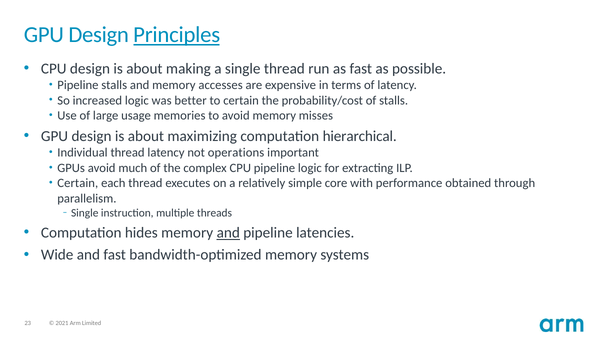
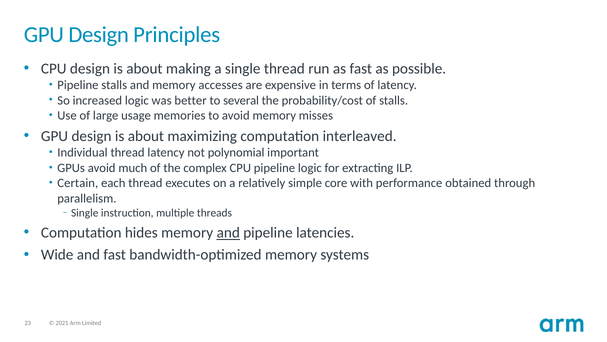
Principles underline: present -> none (177, 35)
to certain: certain -> several (241, 100)
hierarchical: hierarchical -> interleaved (360, 136)
operations: operations -> polynomial (236, 153)
